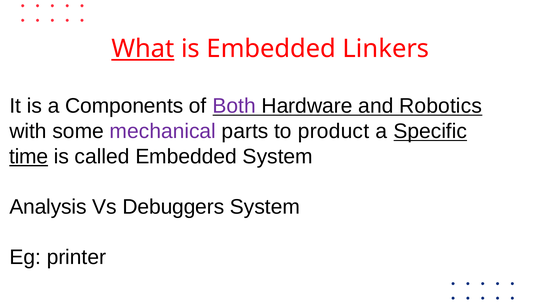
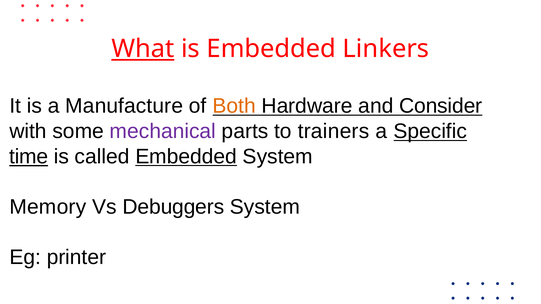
Components: Components -> Manufacture (124, 106)
Both colour: purple -> orange (234, 106)
Robotics: Robotics -> Consider (441, 106)
product: product -> trainers (334, 131)
Embedded underline: none -> present (186, 157)
Analysis: Analysis -> Memory (48, 207)
